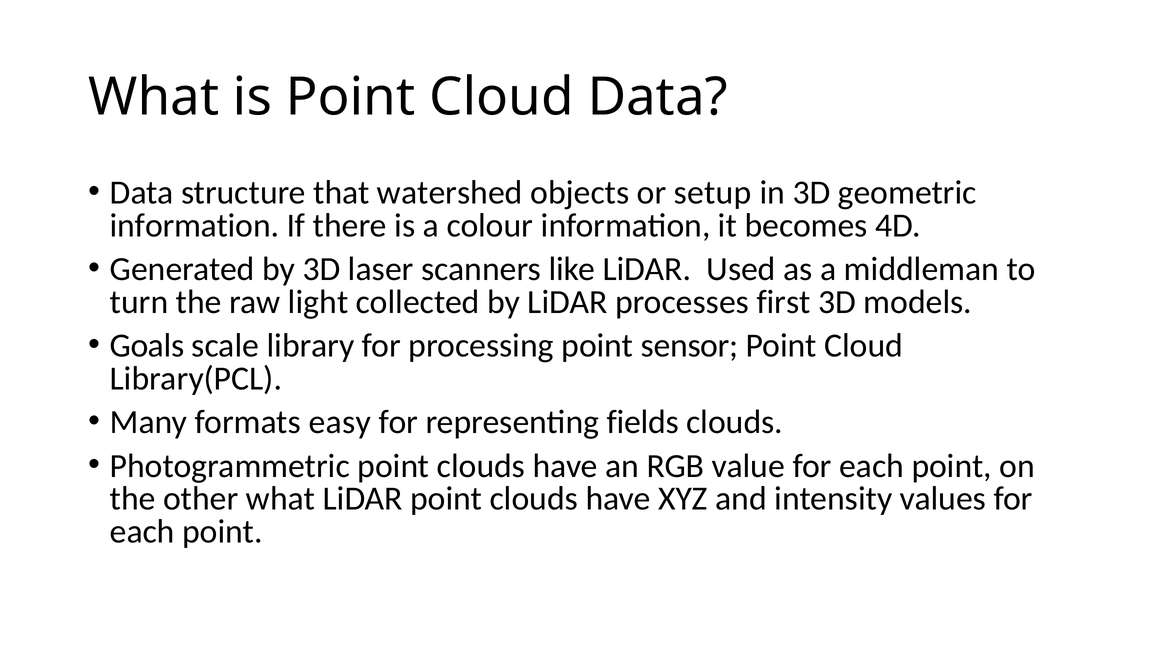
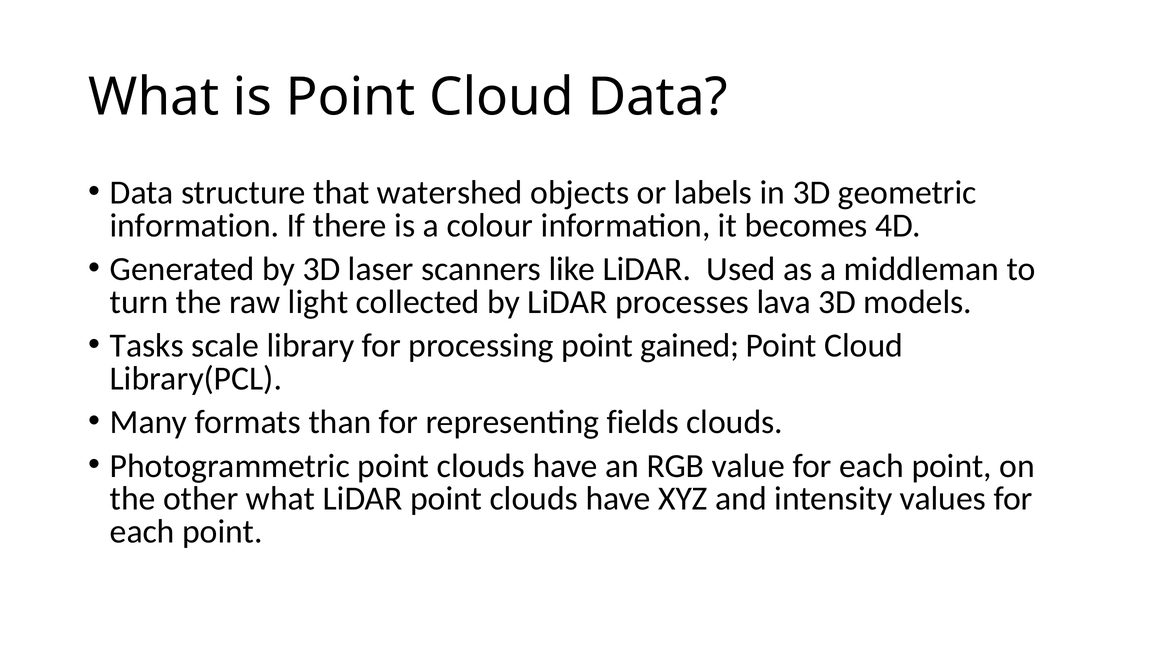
setup: setup -> labels (713, 193)
first: first -> lava (784, 302)
Goals: Goals -> Tasks (147, 346)
sensor: sensor -> gained (690, 346)
easy: easy -> than (340, 422)
